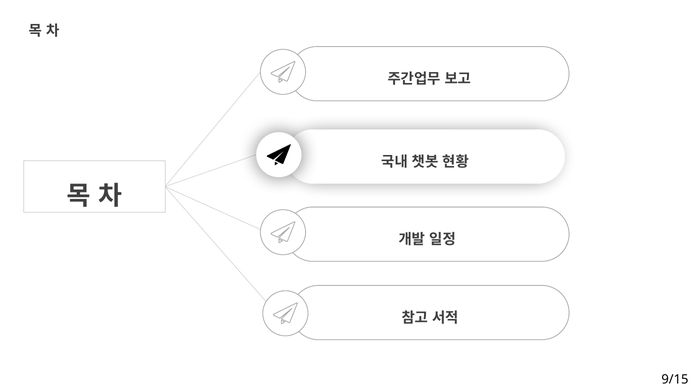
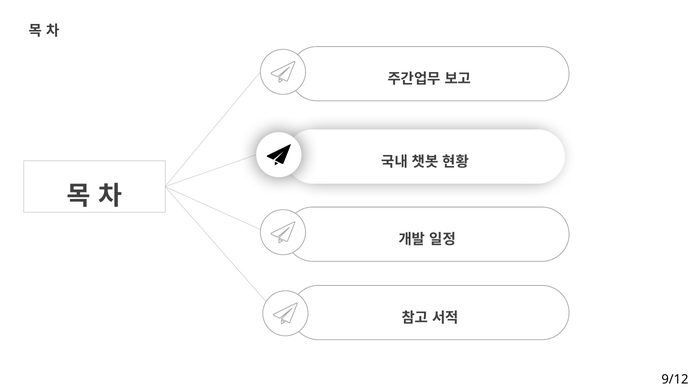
9/15: 9/15 -> 9/12 (675, 379)
